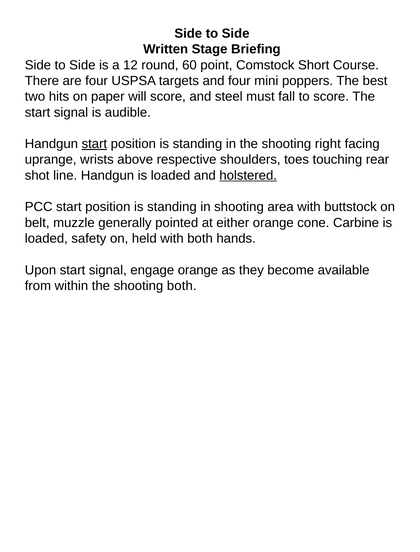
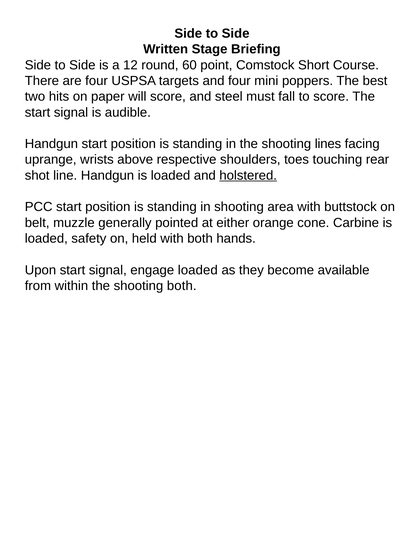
start underline: present -> none (94, 144)
right: right -> lines (328, 144)
engage orange: orange -> loaded (198, 270)
